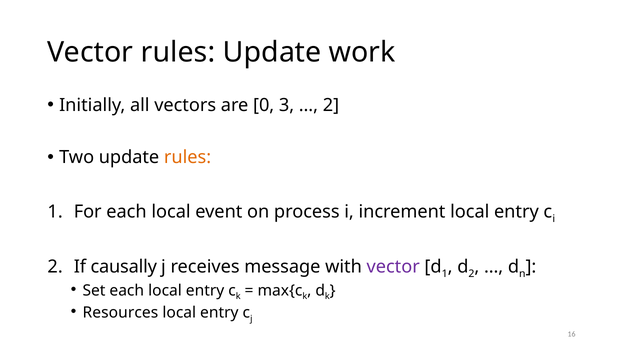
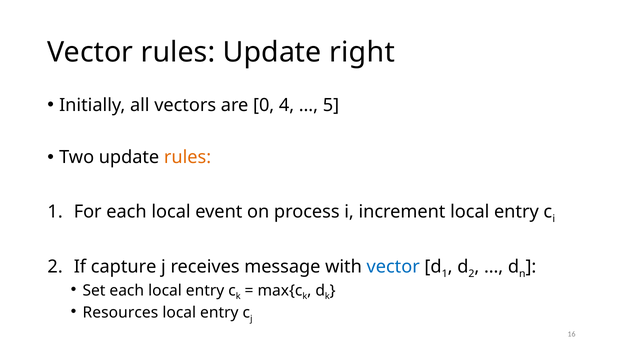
work: work -> right (362, 52)
3: 3 -> 4 (287, 105)
2: 2 -> 5 (331, 105)
causally: causally -> capture (124, 267)
vector colour: purple -> blue (393, 267)
